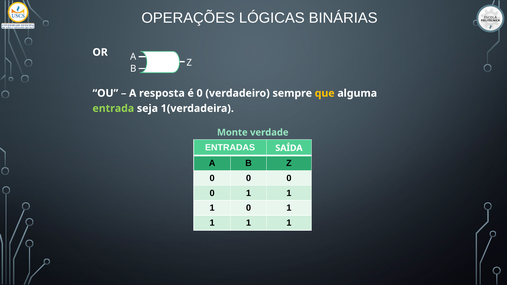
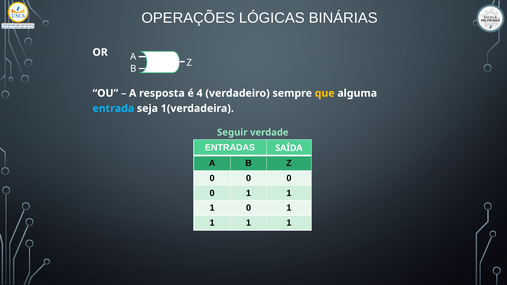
é 0: 0 -> 4 (200, 93)
entrada colour: light green -> light blue (113, 108)
Monte: Monte -> Seguir (232, 132)
